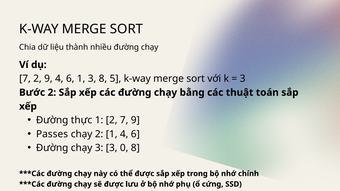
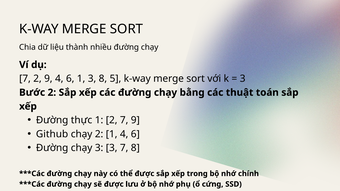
Passes: Passes -> Github (52, 134)
3 0: 0 -> 7 (124, 148)
